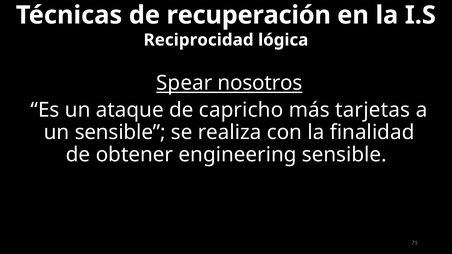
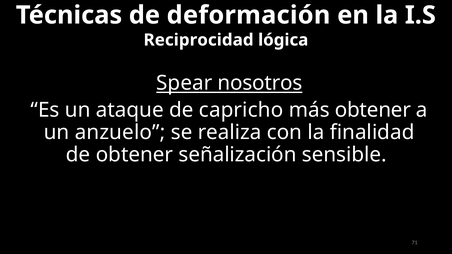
recuperación: recuperación -> deformación (248, 15)
más tarjetas: tarjetas -> obtener (373, 110)
un sensible: sensible -> anzuelo (120, 133)
engineering: engineering -> señalización (238, 155)
